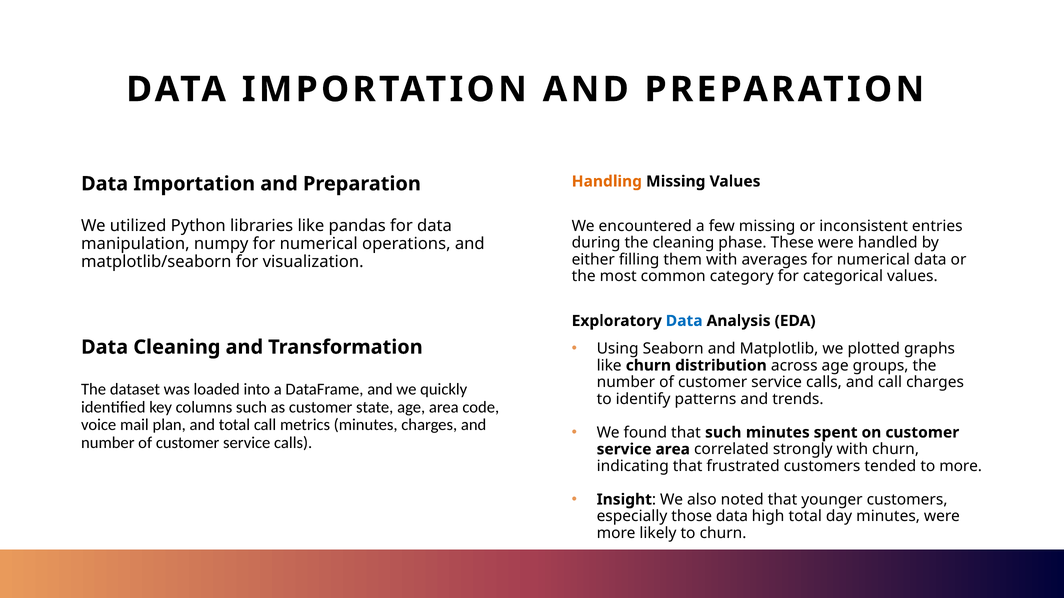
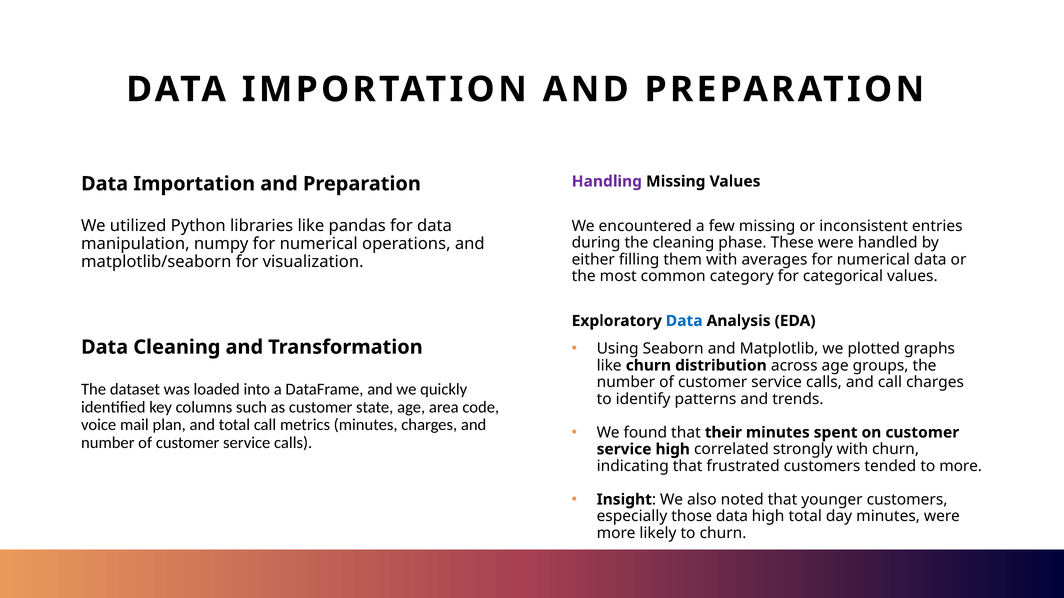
Handling colour: orange -> purple (607, 182)
that such: such -> their (723, 433)
service area: area -> high (673, 450)
